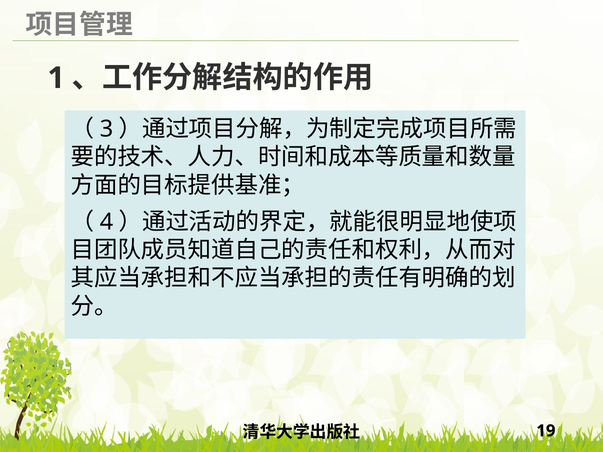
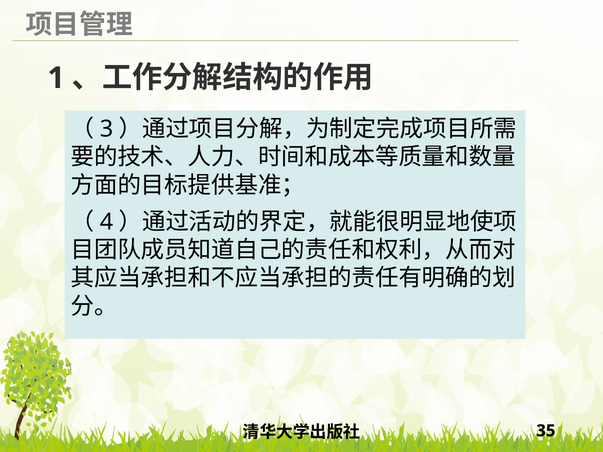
19: 19 -> 35 (546, 431)
